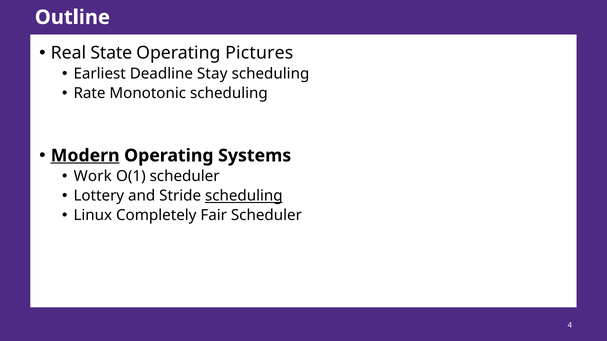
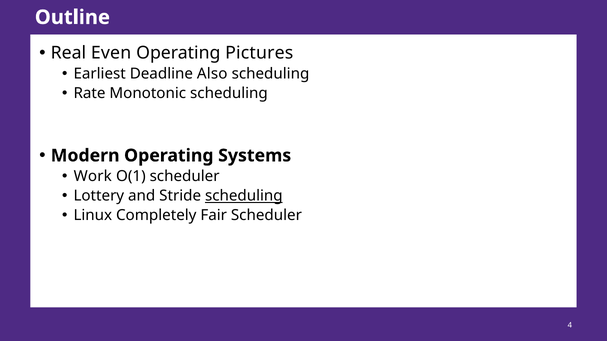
State: State -> Even (111, 53)
Stay: Stay -> Also (212, 74)
Modern underline: present -> none (85, 156)
